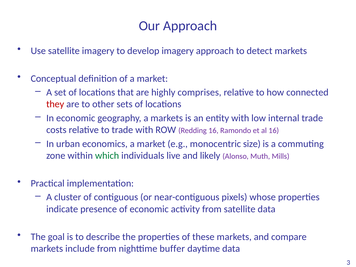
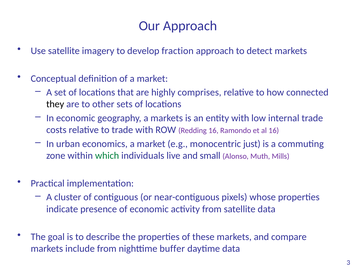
develop imagery: imagery -> fraction (178, 51)
they colour: red -> black (55, 104)
size: size -> just (252, 144)
likely: likely -> small (210, 156)
